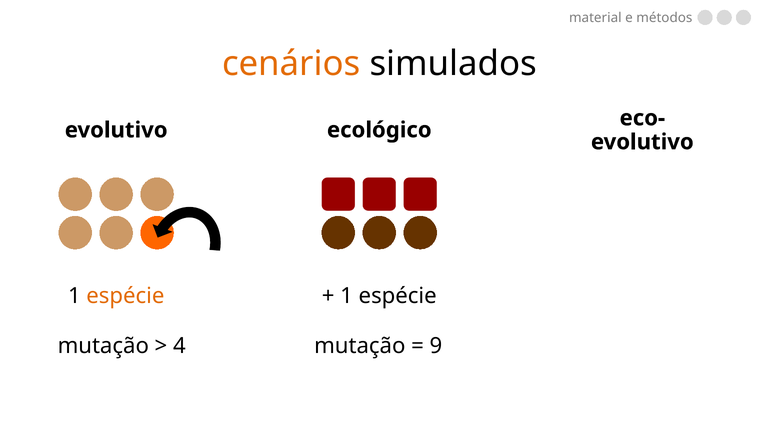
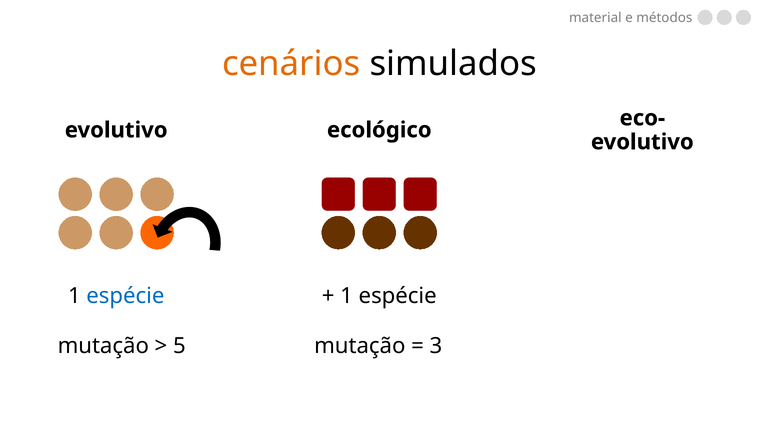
espécie colour: orange -> blue (125, 295)
4: 4 -> 5 (179, 346)
9: 9 -> 3 (436, 346)
